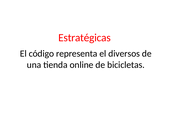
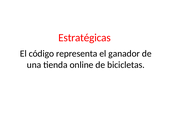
diversos: diversos -> ganador (124, 53)
